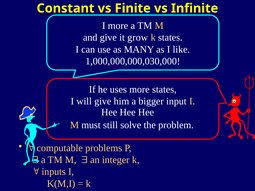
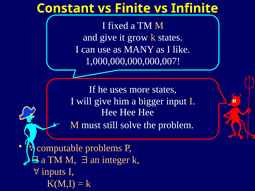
I more: more -> fixed (118, 26)
1,000,000,000,030,000: 1,000,000,000,030,000 -> 1,000,000,000,000,007 (133, 61)
